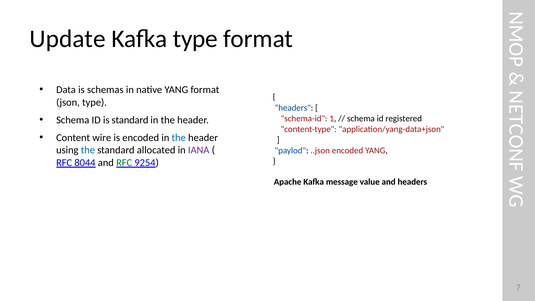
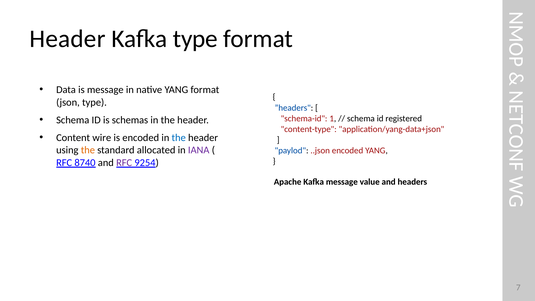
Update: Update -> Header (67, 39)
is schemas: schemas -> message (105, 90)
is standard: standard -> schemas (130, 120)
the colour: blue -> orange (88, 150)
8044: 8044 -> 8740 (85, 163)
RFC colour: green -> purple (124, 163)
